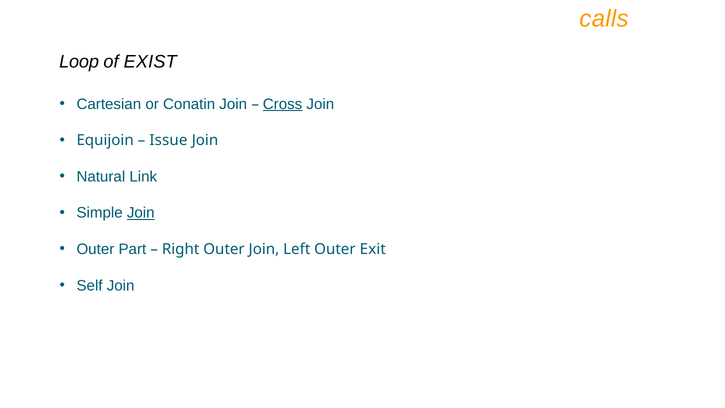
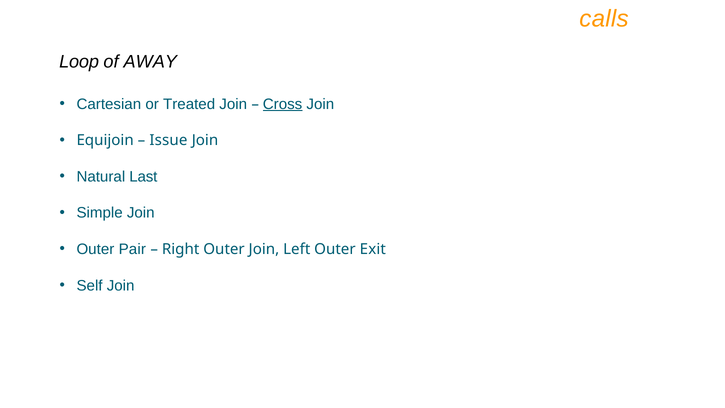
EXIST: EXIST -> AWAY (150, 62)
Conatin: Conatin -> Treated (189, 104)
Link: Link -> Last (143, 177)
Join underline: present -> none (141, 213)
Part: Part -> Pair (132, 249)
